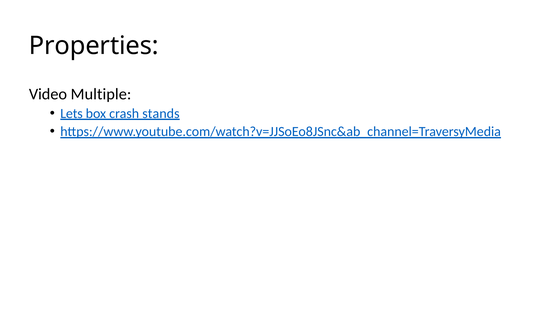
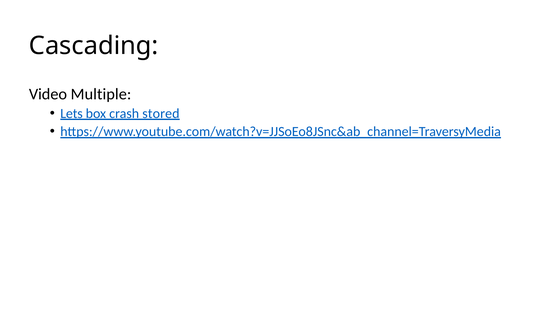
Properties: Properties -> Cascading (94, 46)
stands: stands -> stored (161, 114)
